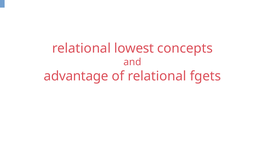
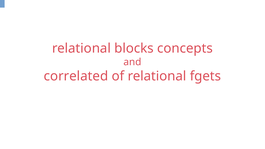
lowest: lowest -> blocks (134, 48)
advantage: advantage -> correlated (76, 76)
